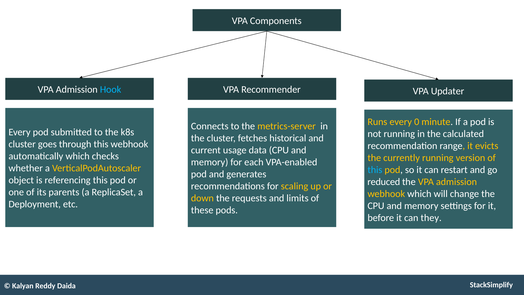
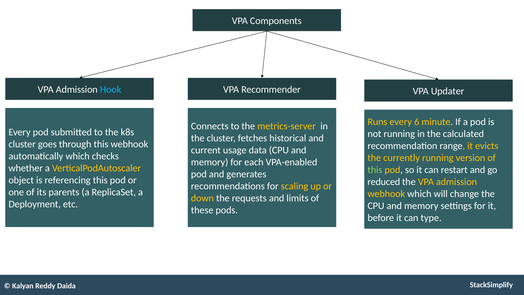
0: 0 -> 6 (417, 122)
this colour: light blue -> light green (375, 170)
they: they -> type (431, 218)
